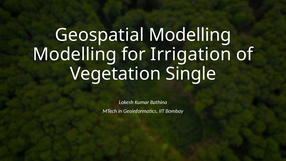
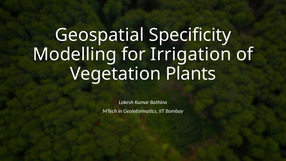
Geospatial Modelling: Modelling -> Specificity (190, 35)
Single: Single -> Plants (191, 74)
